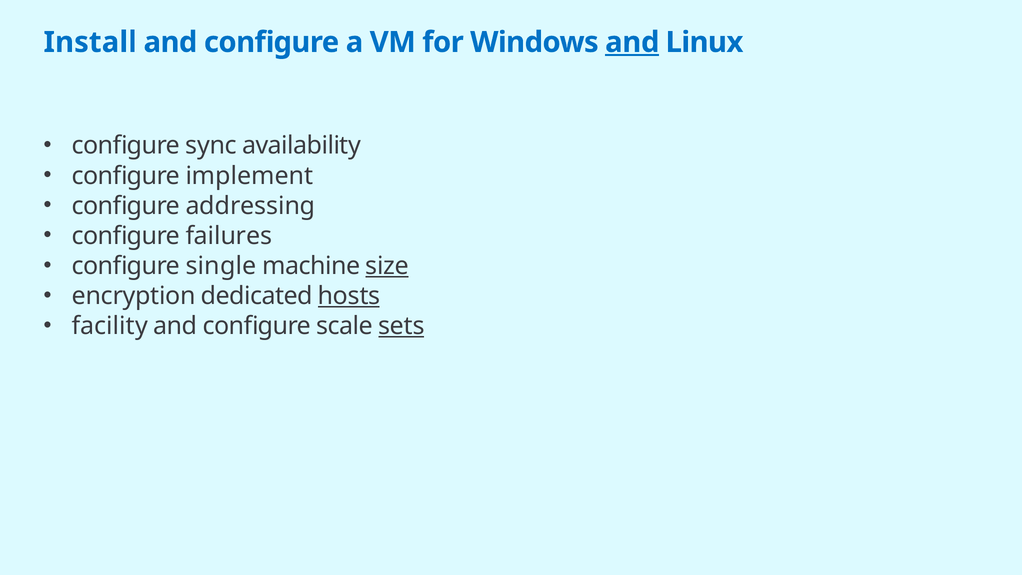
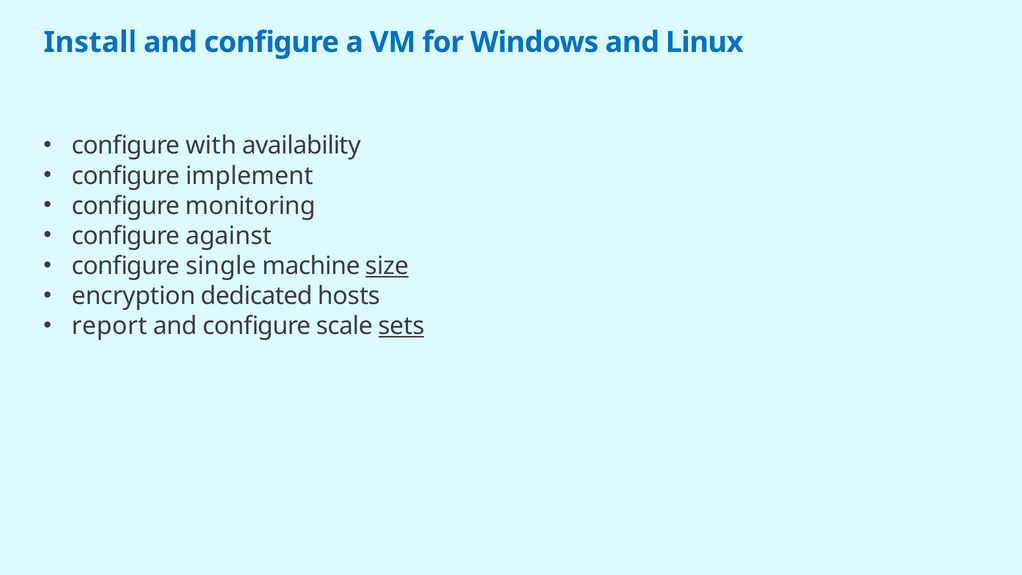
and underline: present -> none (632, 42)
sync: sync -> with (211, 146)
addressing: addressing -> monitoring (251, 206)
failures: failures -> against (229, 236)
hosts underline: present -> none (349, 296)
facility: facility -> report (110, 326)
